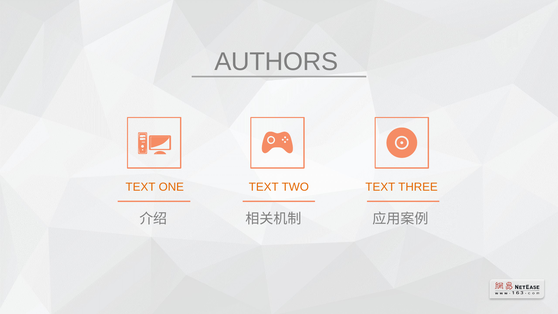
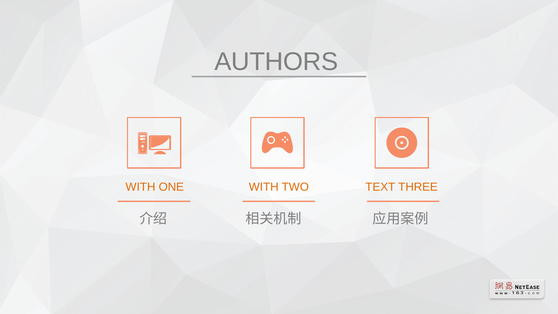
TEXT: TEXT -> WITH (141, 187)
TEXT: TEXT -> WITH (264, 187)
